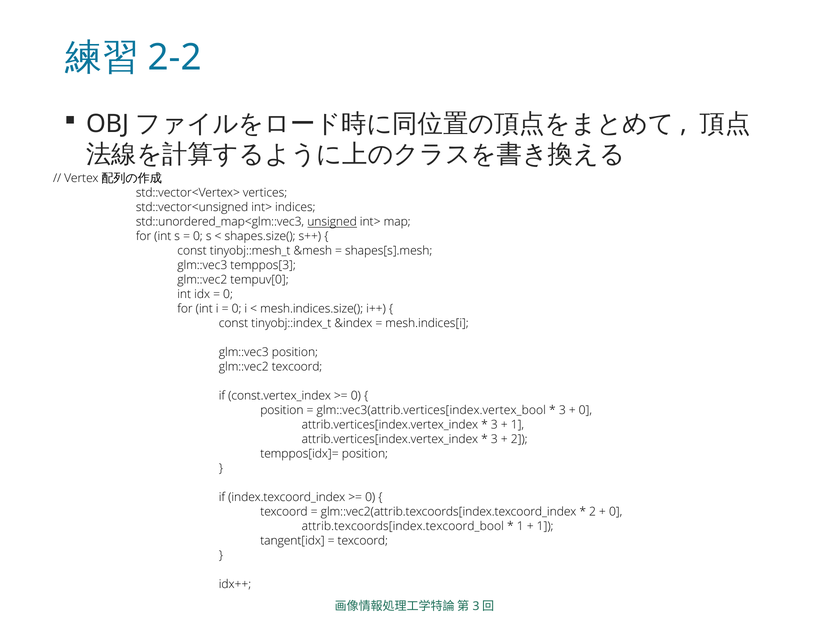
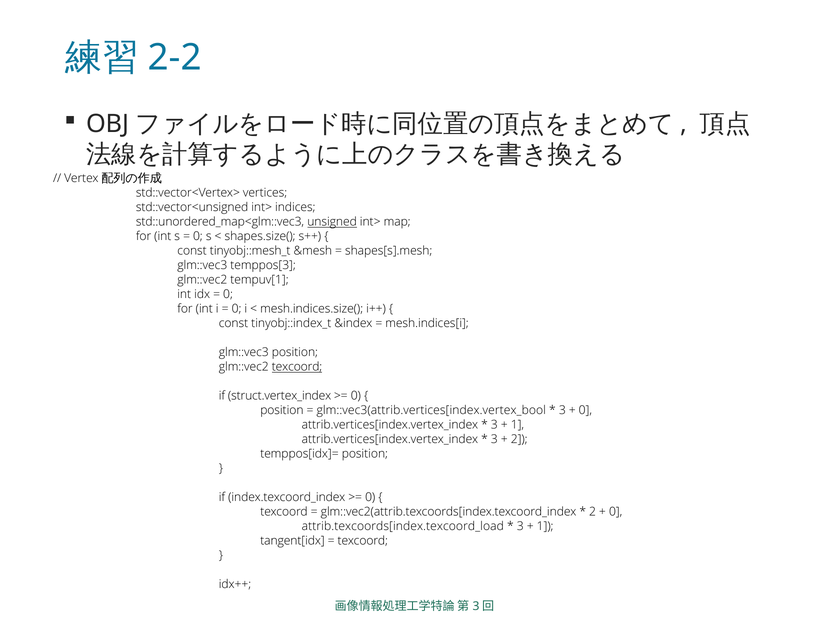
tempuv[0: tempuv[0 -> tempuv[1 (259, 280)
texcoord underline: none -> present (297, 367)
const.vertex_index: const.vertex_index -> struct.vertex_index (280, 396)
attrib.texcoords[index.texcoord_bool: attrib.texcoords[index.texcoord_bool -> attrib.texcoords[index.texcoord_load (403, 526)
1: 1 -> 3 (520, 526)
